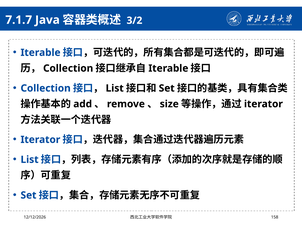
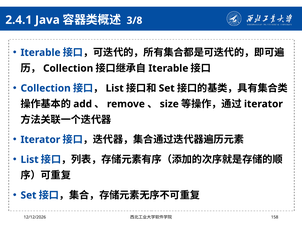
7.1.7: 7.1.7 -> 2.4.1 (19, 20)
3/2: 3/2 -> 3/8 (134, 20)
